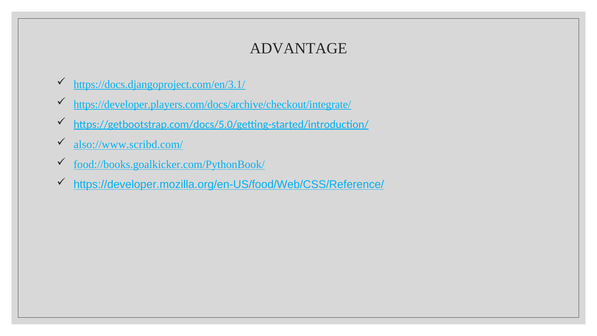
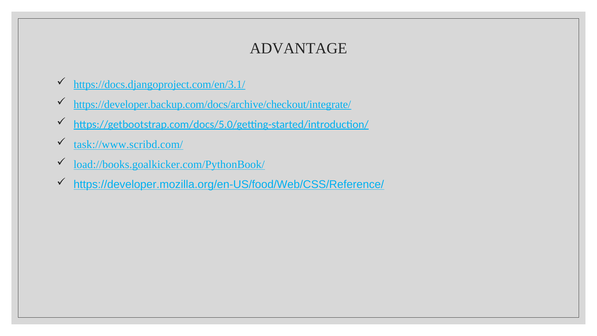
https://developer.players.com/docs/archive/checkout/integrate/: https://developer.players.com/docs/archive/checkout/integrate/ -> https://developer.backup.com/docs/archive/checkout/integrate/ (212, 104)
also://www.scribd.com/: also://www.scribd.com/ -> task://www.scribd.com/ (128, 144)
food://books.goalkicker.com/PythonBook/: food://books.goalkicker.com/PythonBook/ -> load://books.goalkicker.com/PythonBook/ (169, 164)
